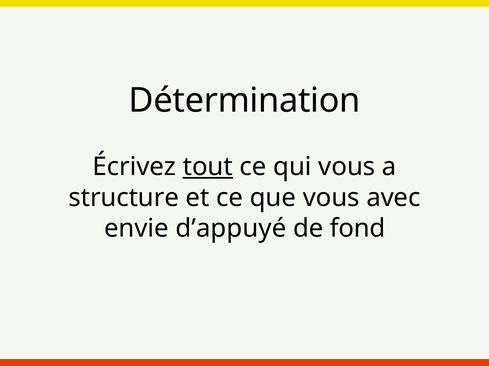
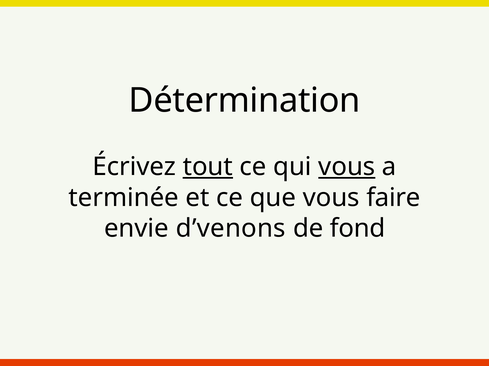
vous underline: none -> present (347, 167)
structure: structure -> terminée (124, 198)
avec: avec -> faire (393, 198)
d’appuyé: d’appuyé -> d’venons (231, 229)
